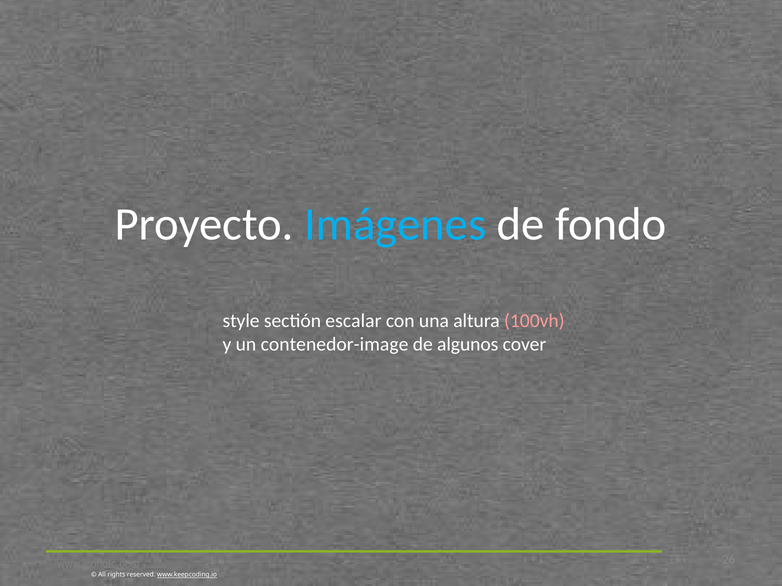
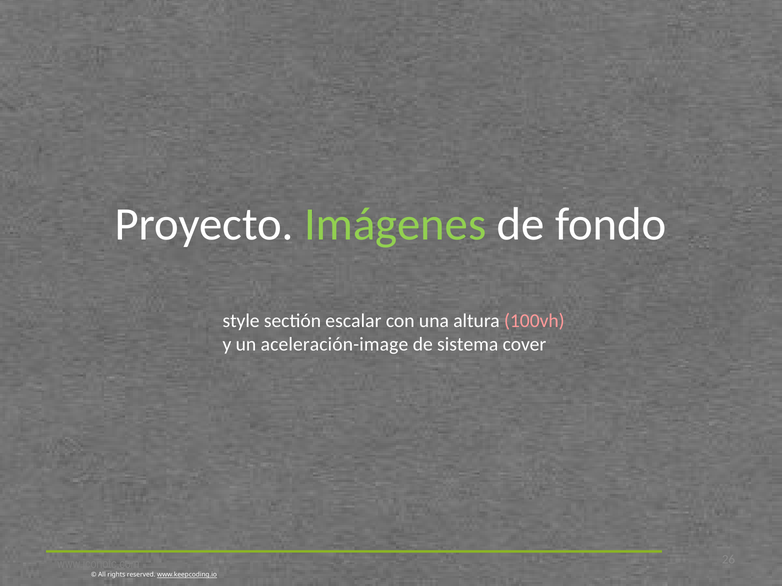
Imágenes colour: light blue -> light green (395, 225)
contenedor-image: contenedor-image -> aceleración-image (334, 345)
algunos: algunos -> sistema (468, 345)
